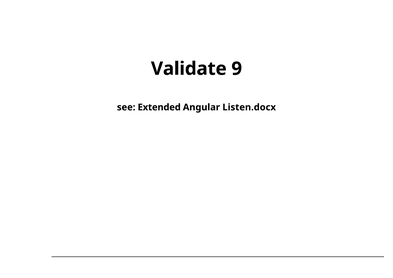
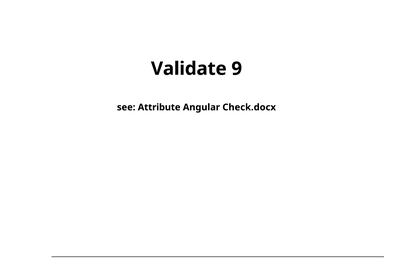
Extended: Extended -> Attribute (159, 107)
Listen.docx: Listen.docx -> Check.docx (249, 107)
